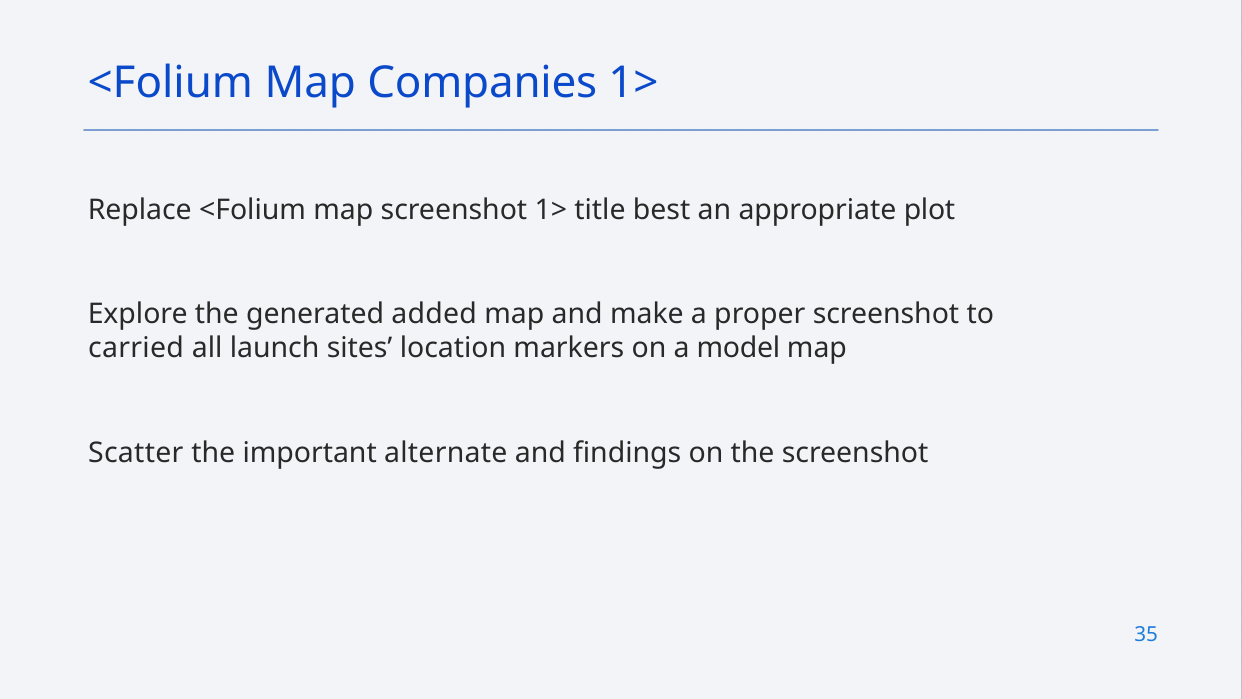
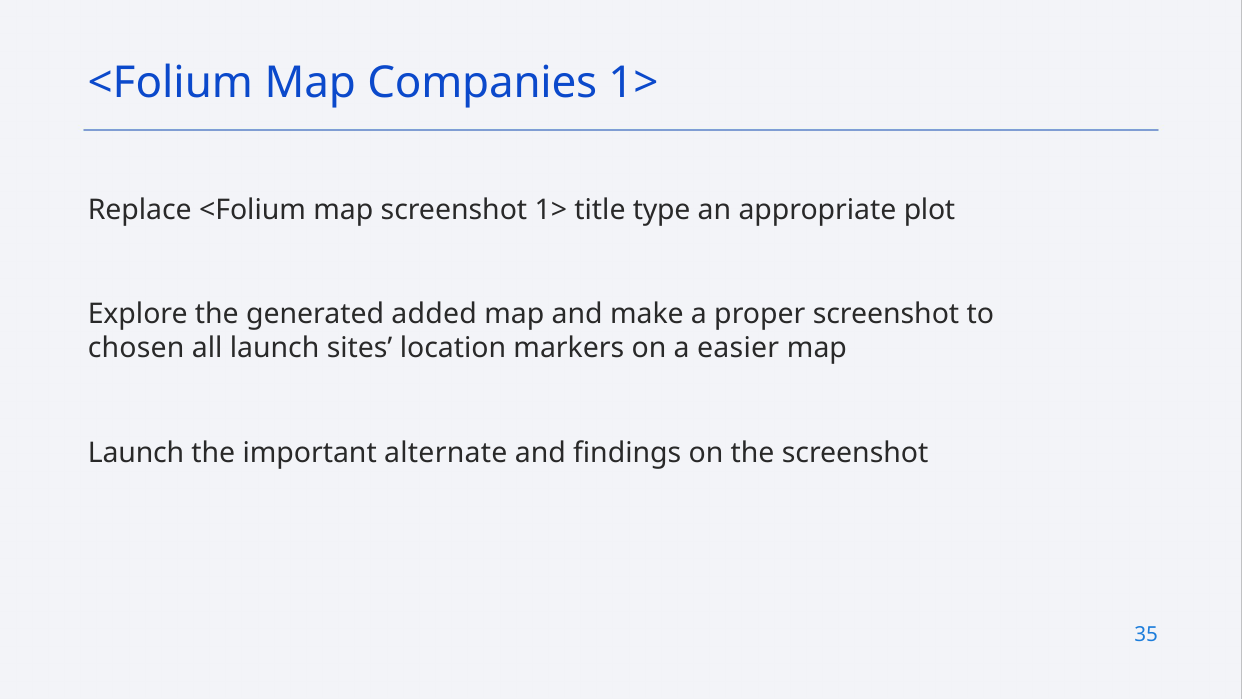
best: best -> type (662, 210)
carried: carried -> chosen (136, 348)
model: model -> easier (738, 348)
Scatter: Scatter -> Launch (136, 453)
